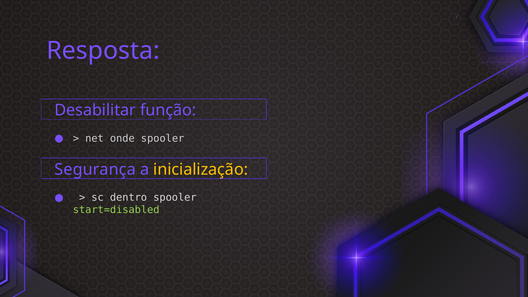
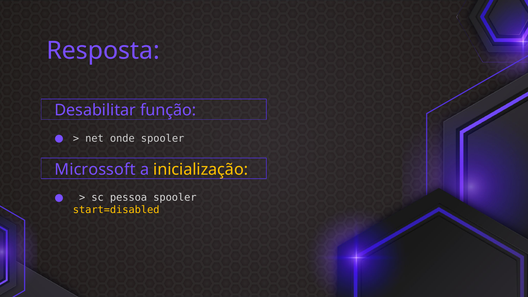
Segurança: Segurança -> Microssoft (95, 169)
dentro: dentro -> pessoa (129, 197)
start=disabled colour: light green -> yellow (116, 210)
